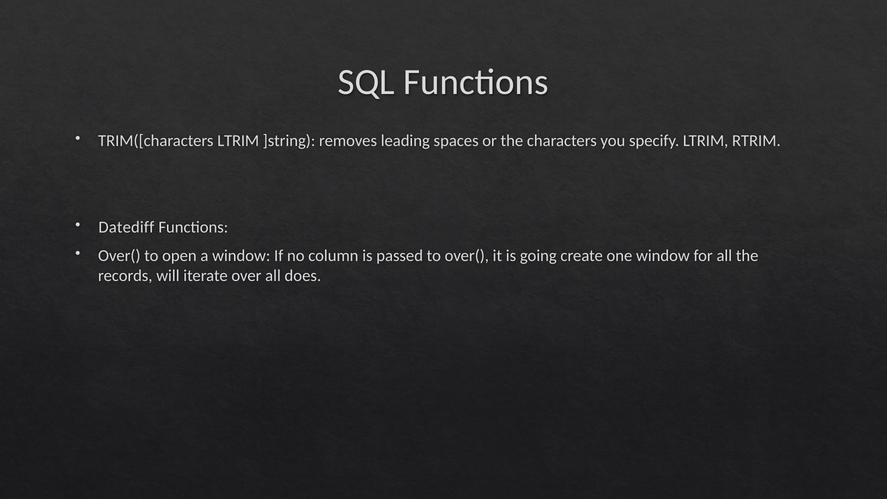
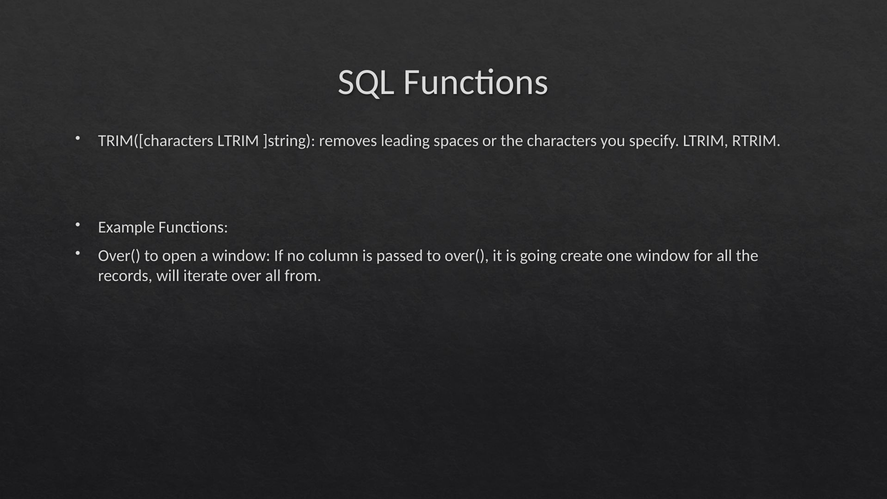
Datediff: Datediff -> Example (126, 227)
does: does -> from (303, 276)
